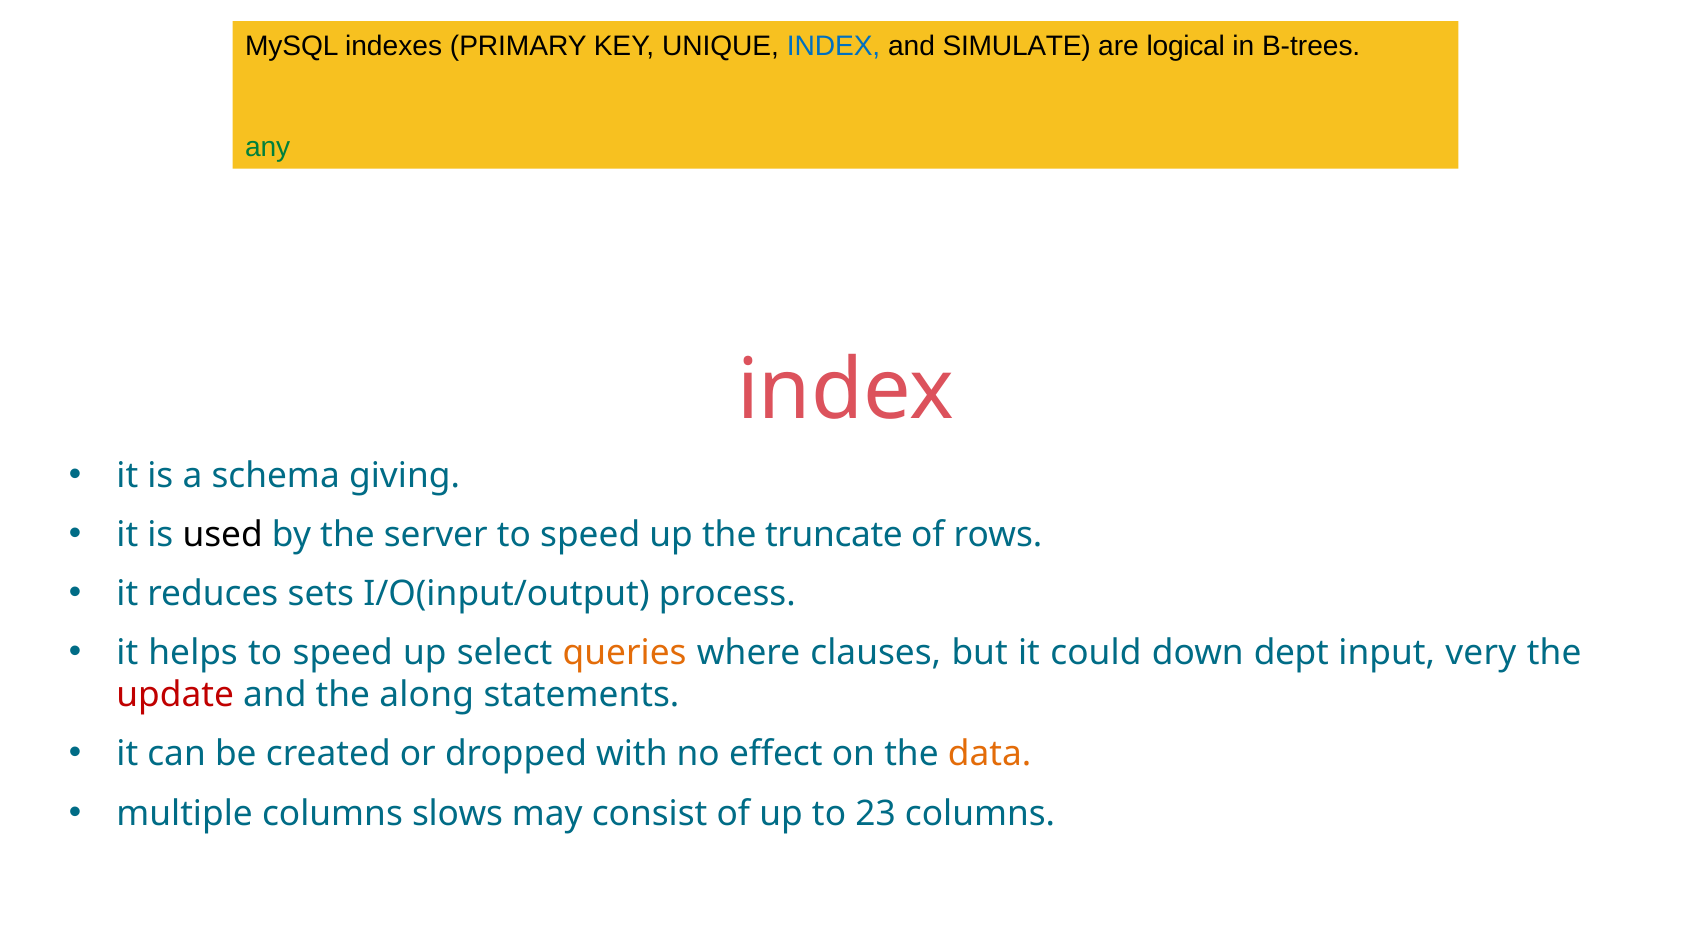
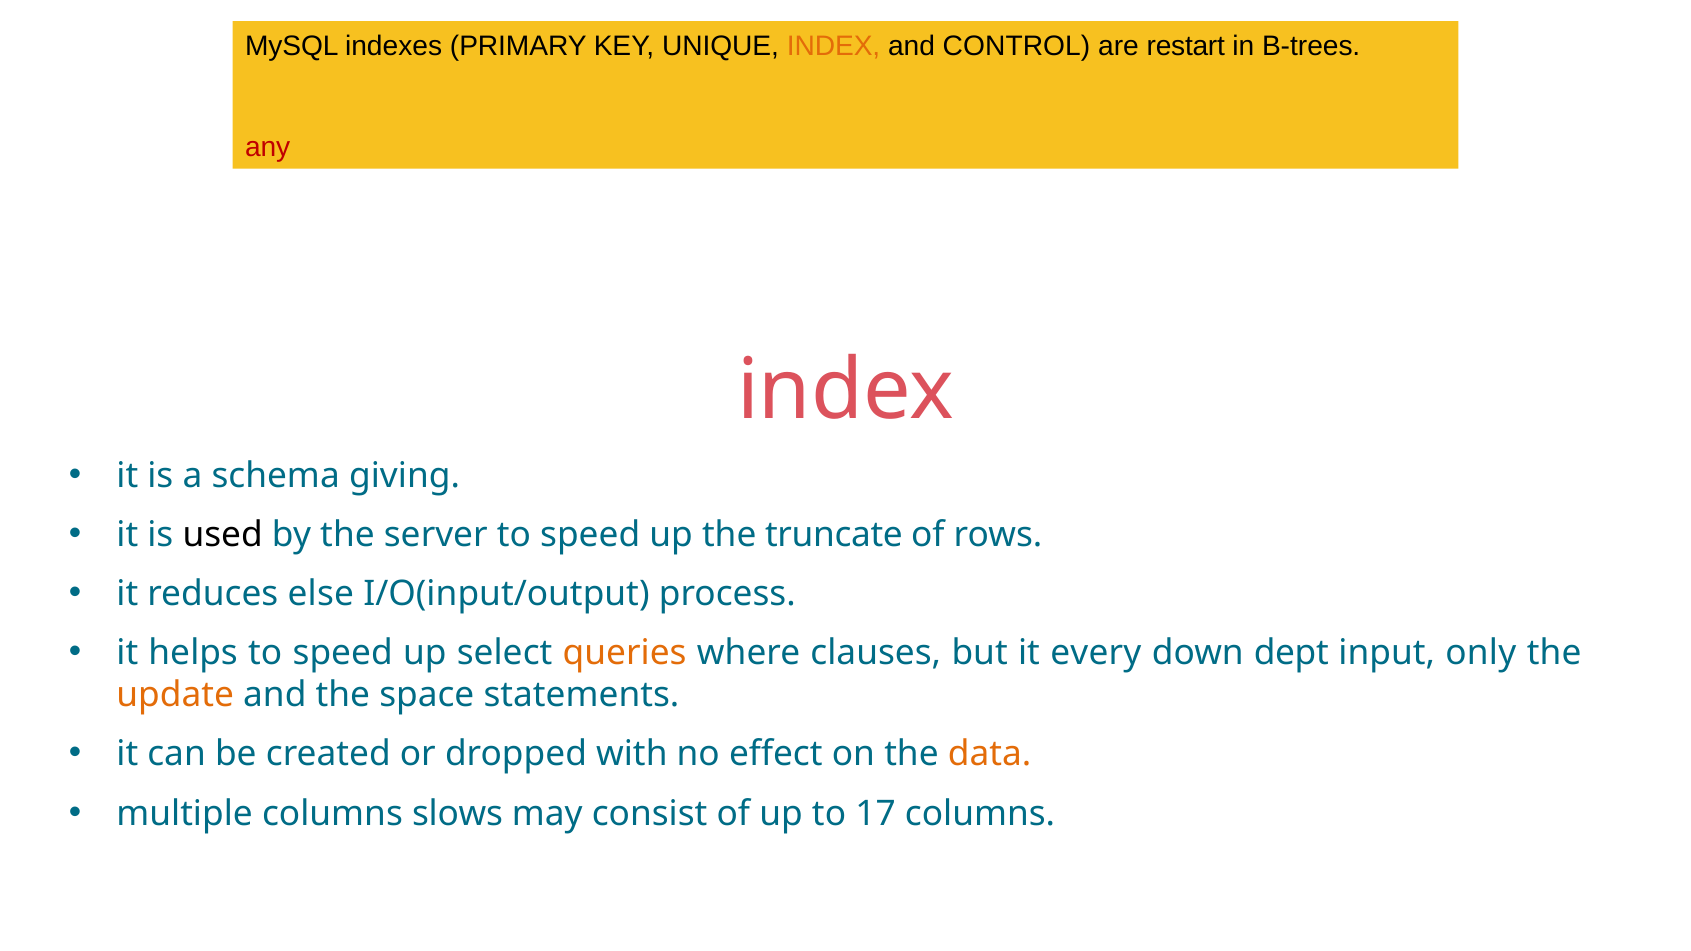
INDEX colour: blue -> orange (834, 46)
SIMULATE: SIMULATE -> CONTROL (1017, 46)
logical: logical -> restart (1186, 46)
any colour: green -> red (268, 148)
sets: sets -> else (321, 594)
could: could -> every (1096, 653)
very: very -> only (1481, 653)
update colour: red -> orange (175, 695)
along: along -> space (427, 695)
23: 23 -> 17 (875, 814)
